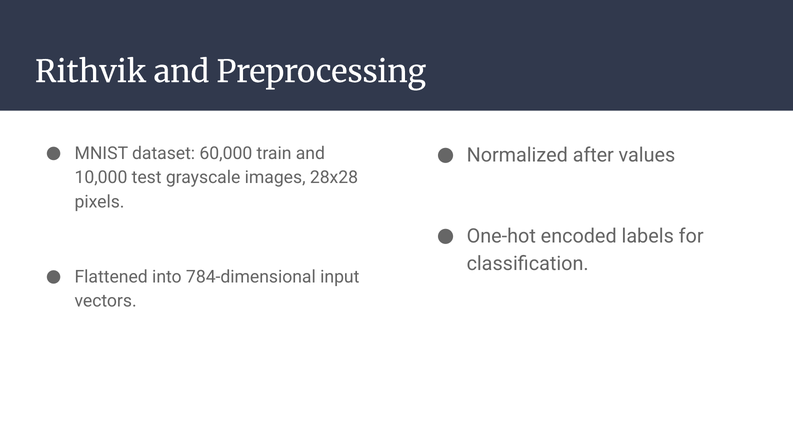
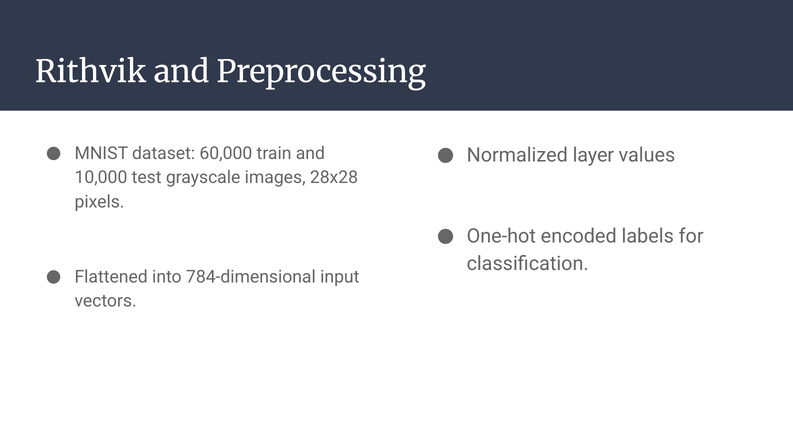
after: after -> layer (593, 155)
